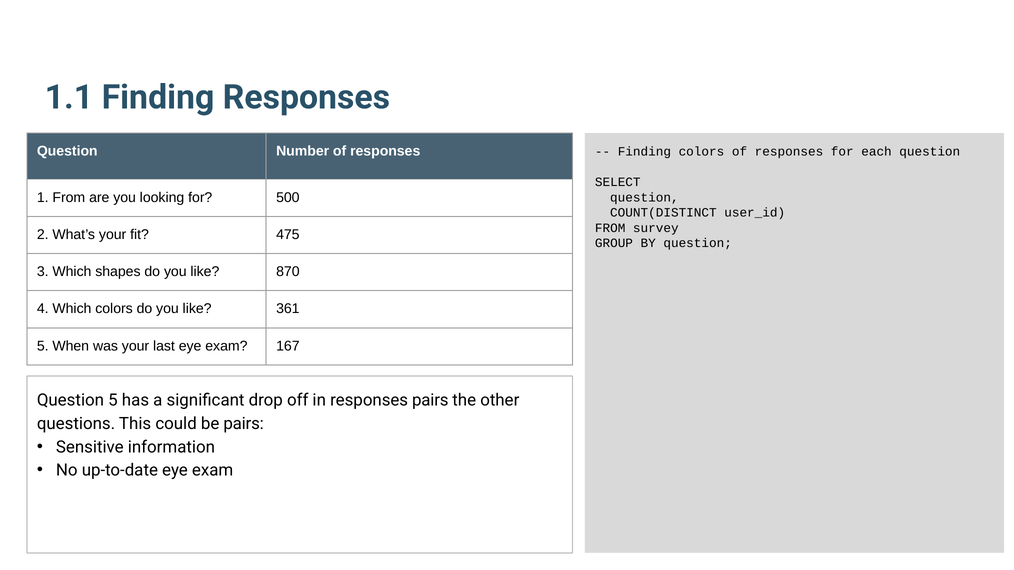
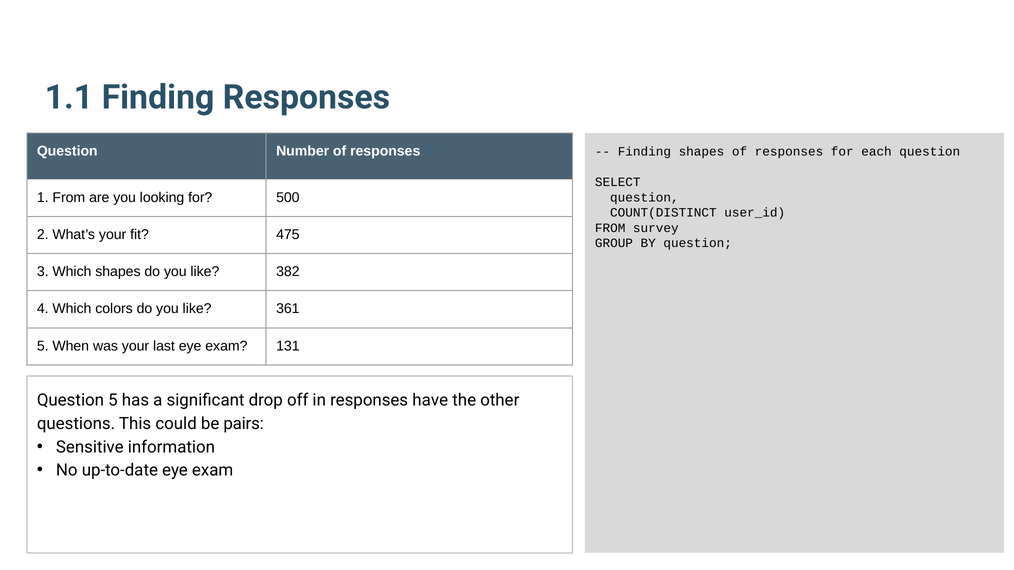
Finding colors: colors -> shapes (701, 152)
870: 870 -> 382 (288, 272)
167: 167 -> 131 (288, 346)
responses pairs: pairs -> have (430, 401)
